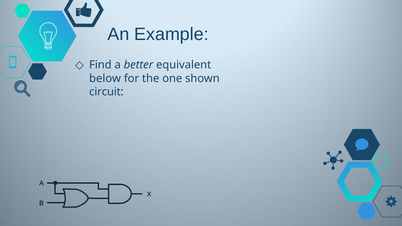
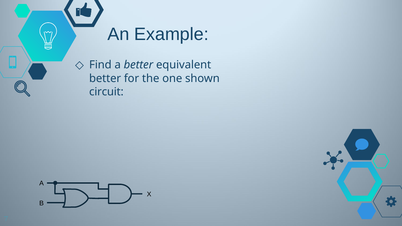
below: below -> better (105, 78)
